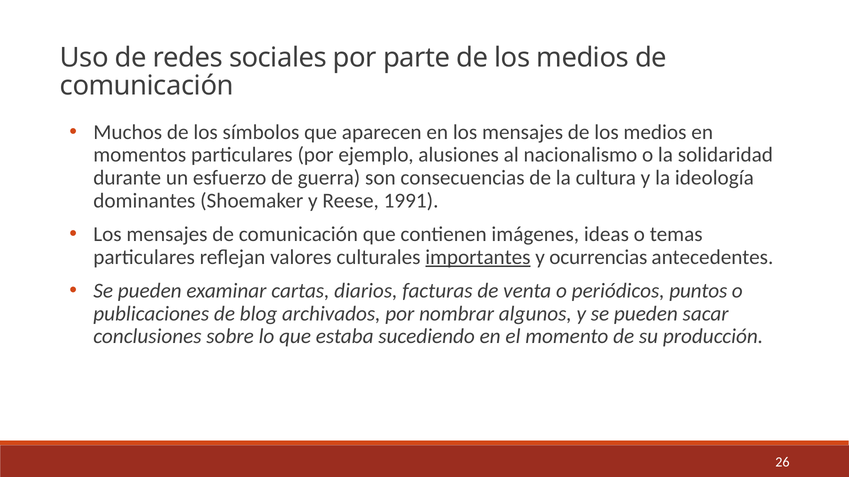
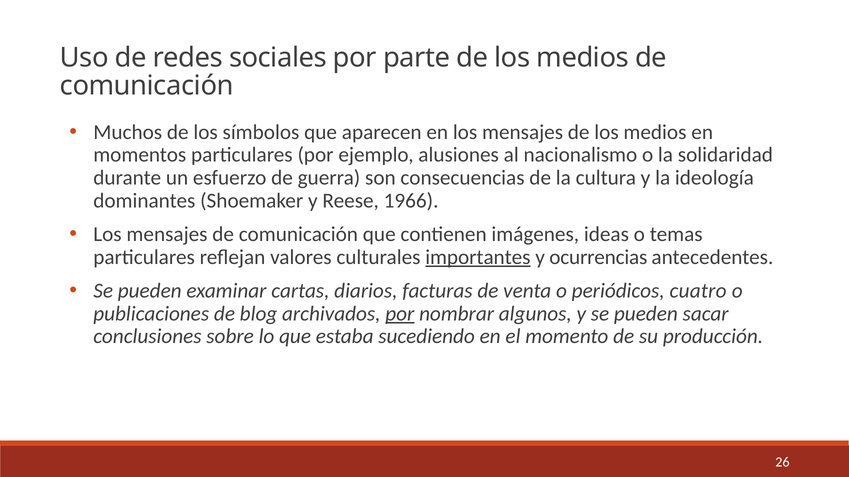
1991: 1991 -> 1966 (411, 201)
puntos: puntos -> cuatro (698, 291)
por underline: none -> present (400, 314)
